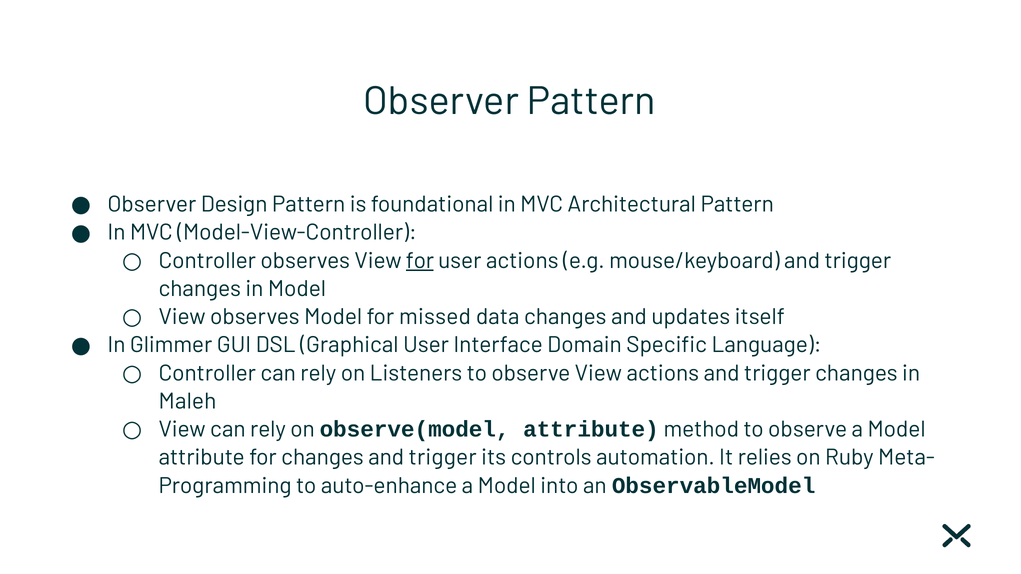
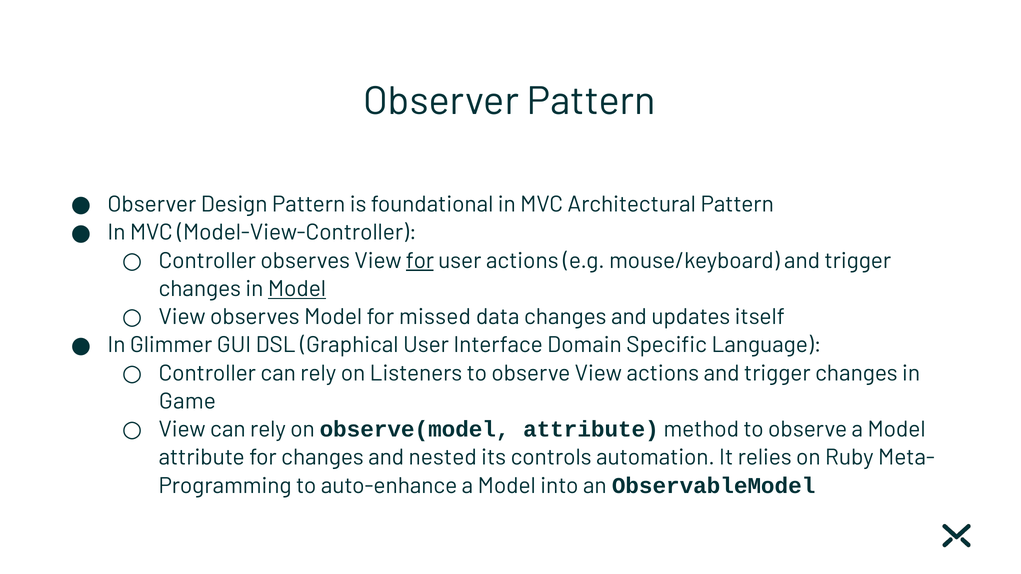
Model underline: none -> present (297, 289)
Maleh: Maleh -> Game (187, 401)
changes and trigger: trigger -> nested (443, 458)
